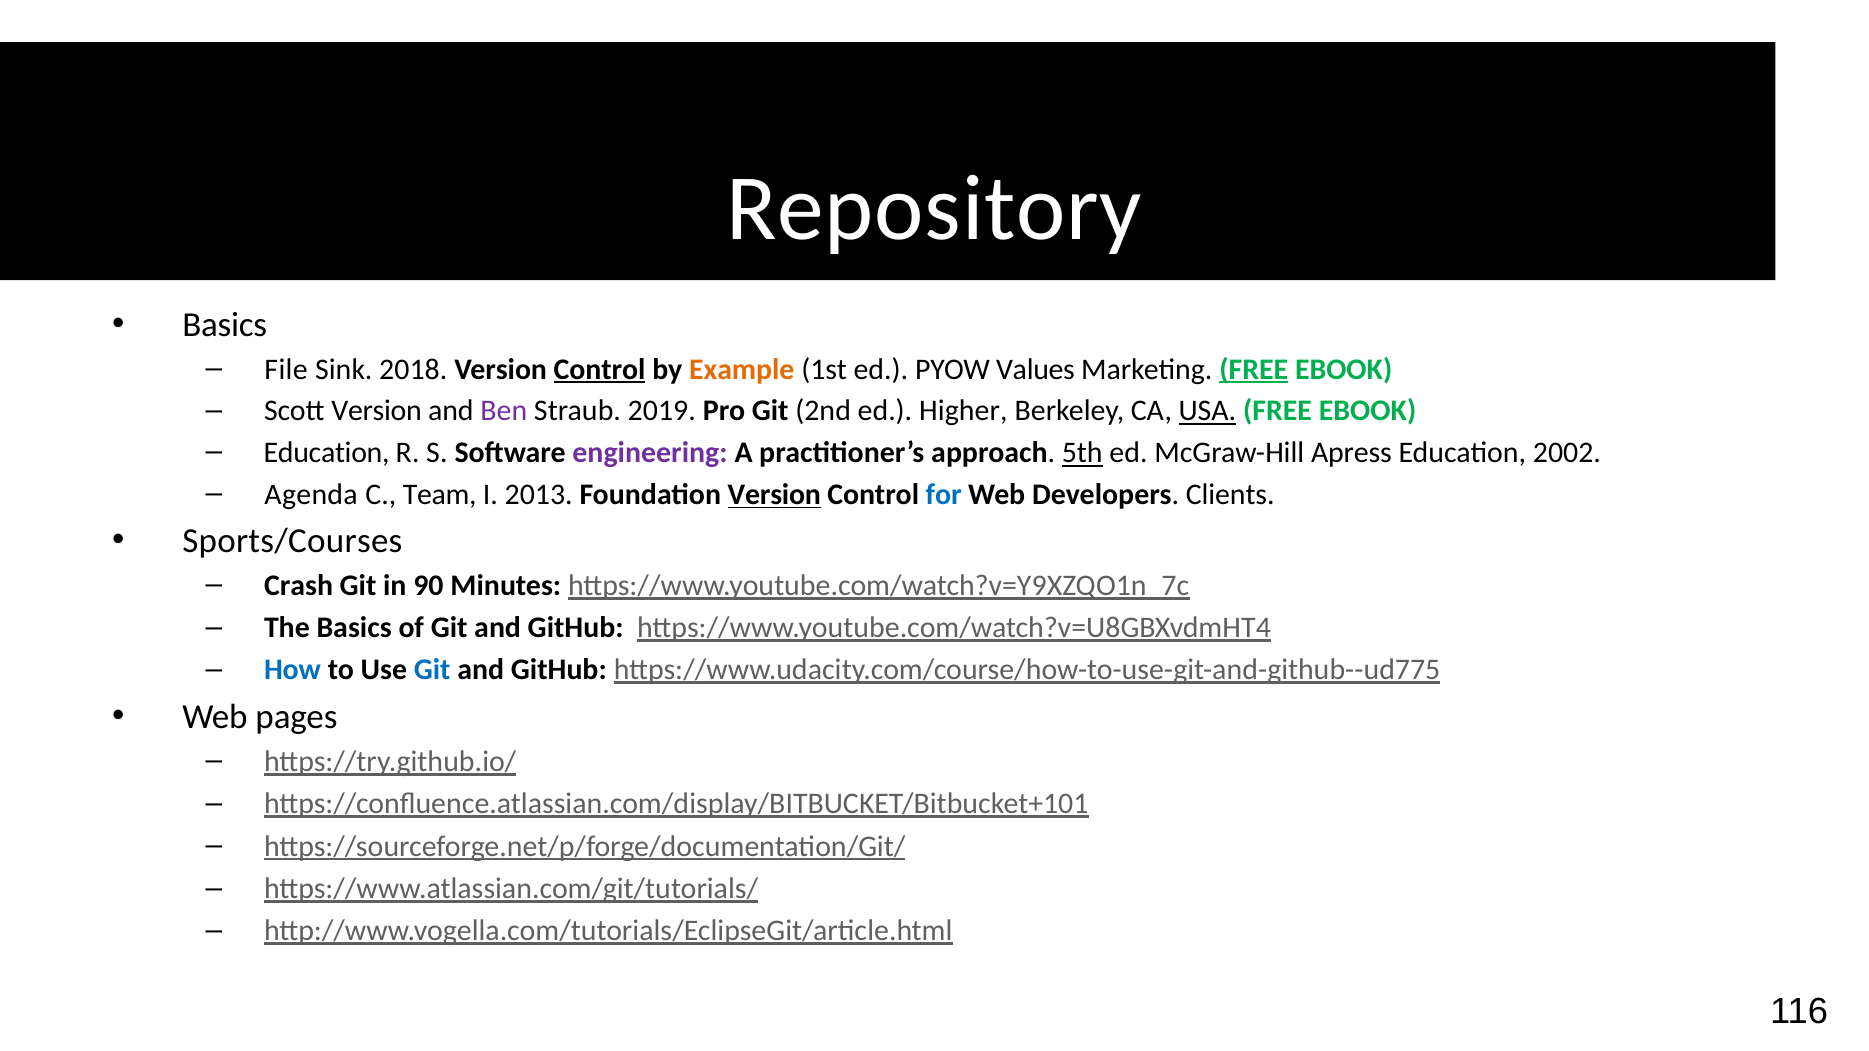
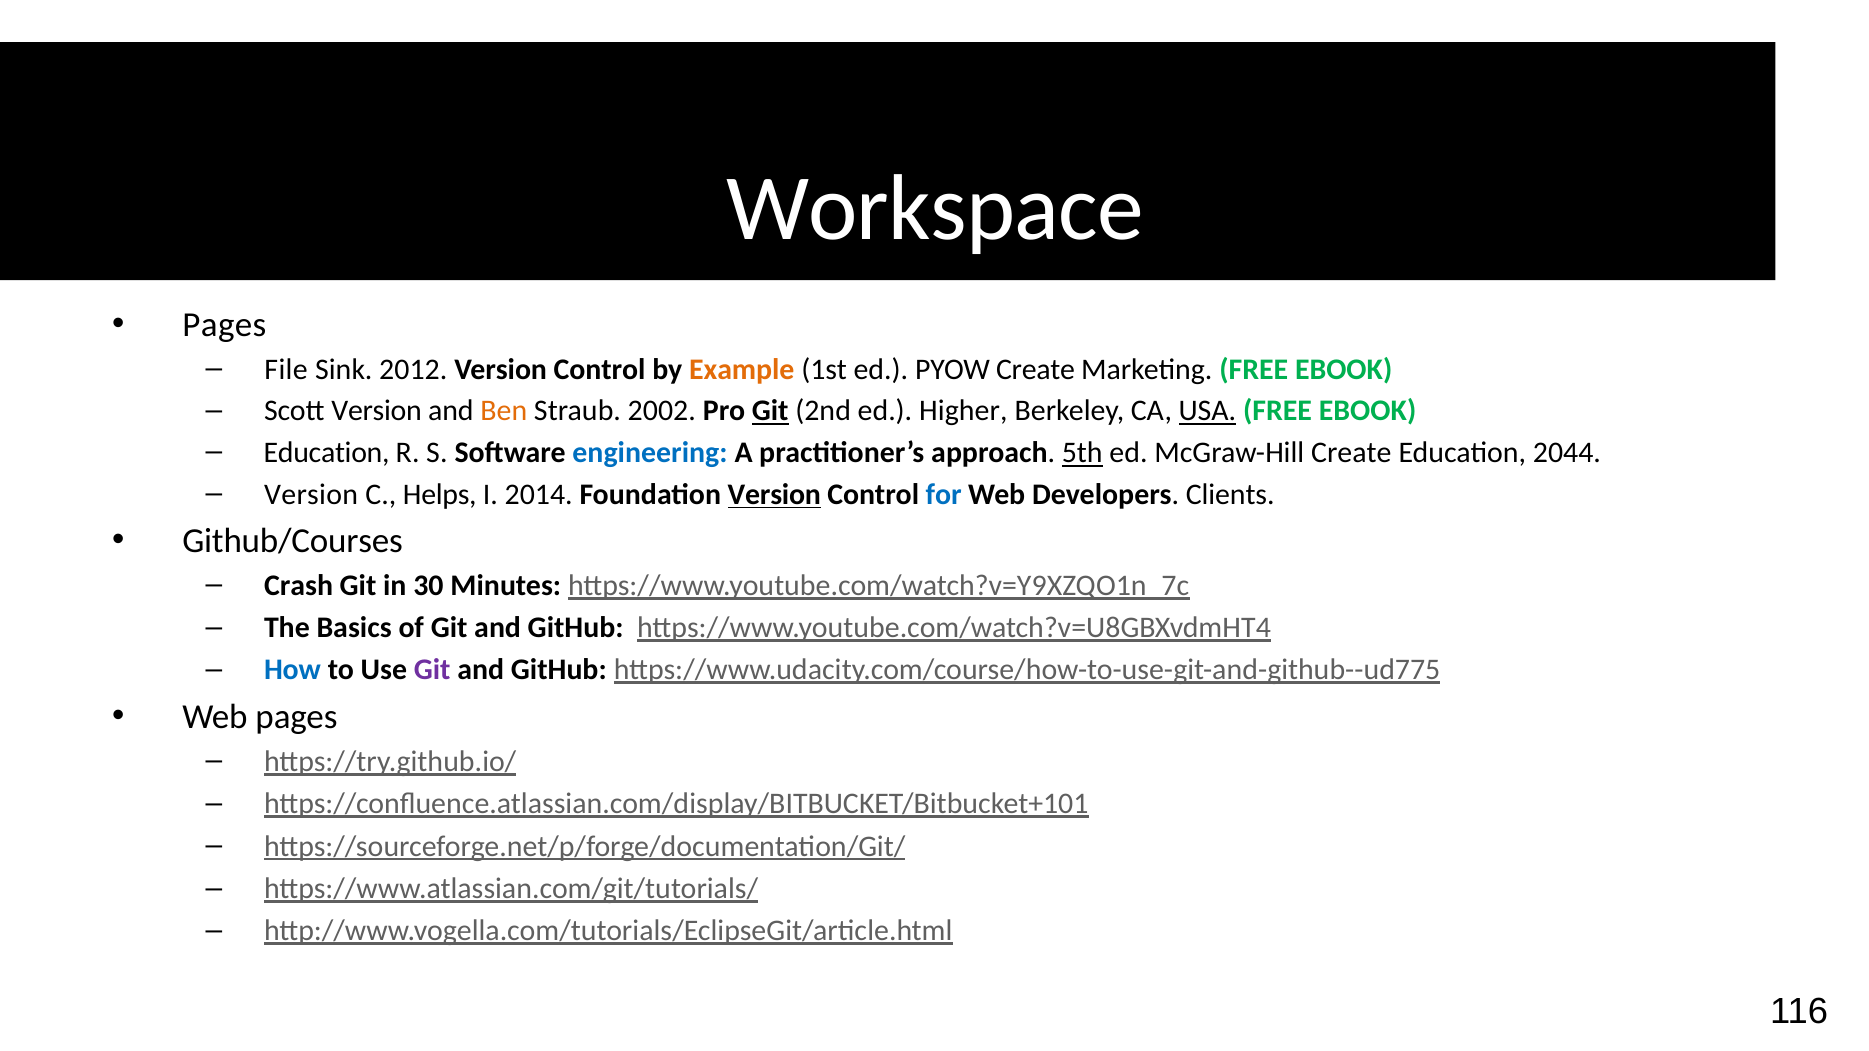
Repository: Repository -> Workspace (935, 209)
Basics: Basics -> Pages (224, 325)
2018: 2018 -> 2012 (413, 369)
Control underline: present -> none (600, 369)
PYOW Values: Values -> Create (1036, 369)
FREE underline: present -> none (1254, 369)
Ben colour: purple -> orange (504, 411)
2019: 2019 -> 2002 (662, 411)
Git underline: none -> present (770, 411)
engineering colour: purple -> blue (650, 453)
McGraw-Hill Apress: Apress -> Create (1351, 453)
2002: 2002 -> 2044 (1567, 453)
Agenda: Agenda -> Version (311, 495)
Team: Team -> Helps (440, 495)
2013: 2013 -> 2014 (539, 495)
Sports/Courses: Sports/Courses -> Github/Courses (293, 541)
90: 90 -> 30 (429, 586)
Git colour: blue -> purple (432, 670)
